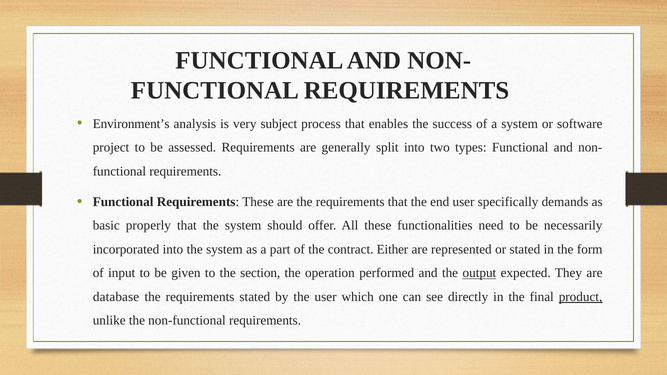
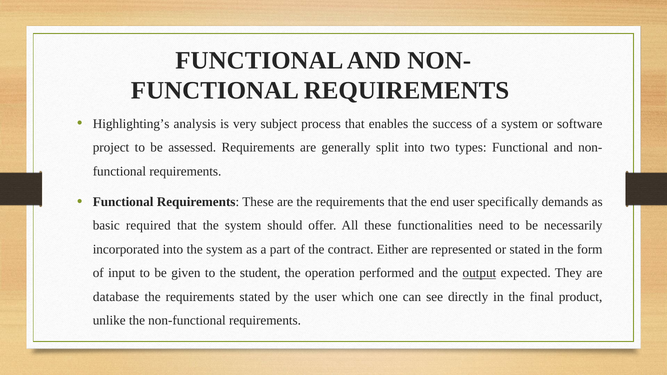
Environment’s: Environment’s -> Highlighting’s (131, 124)
properly: properly -> required (148, 226)
section: section -> student (260, 273)
product underline: present -> none (581, 297)
